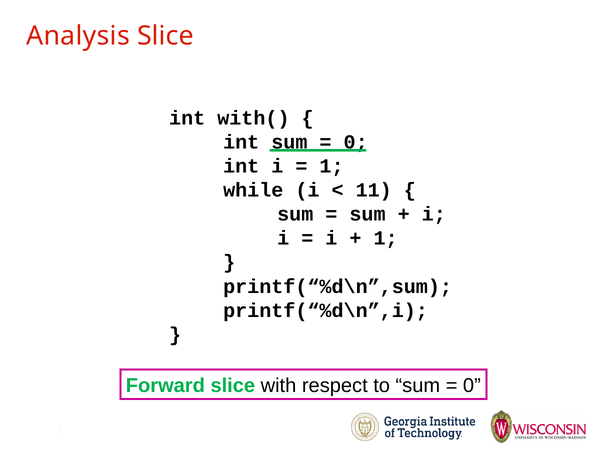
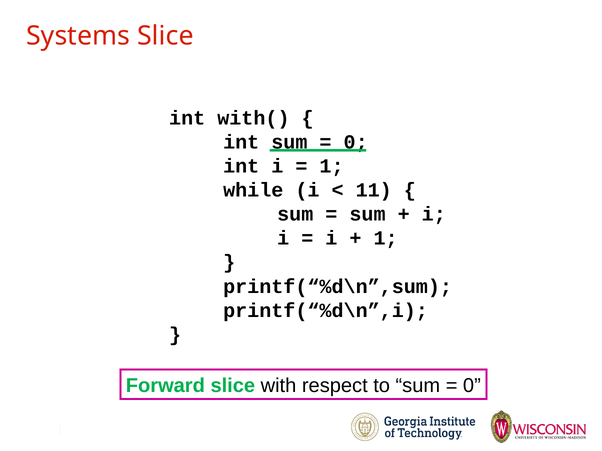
Analysis: Analysis -> Systems (78, 36)
